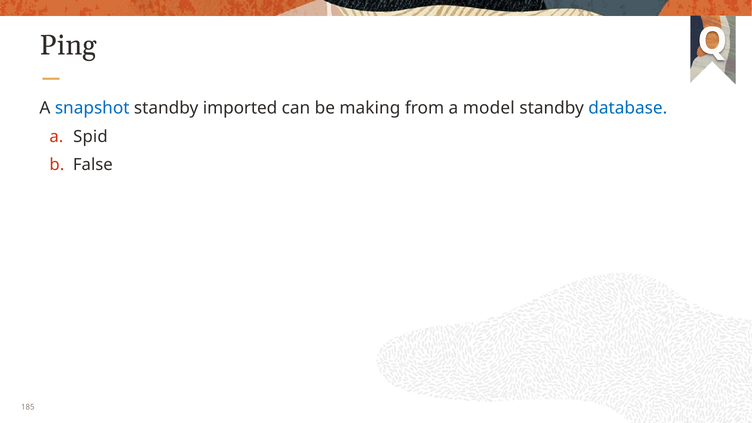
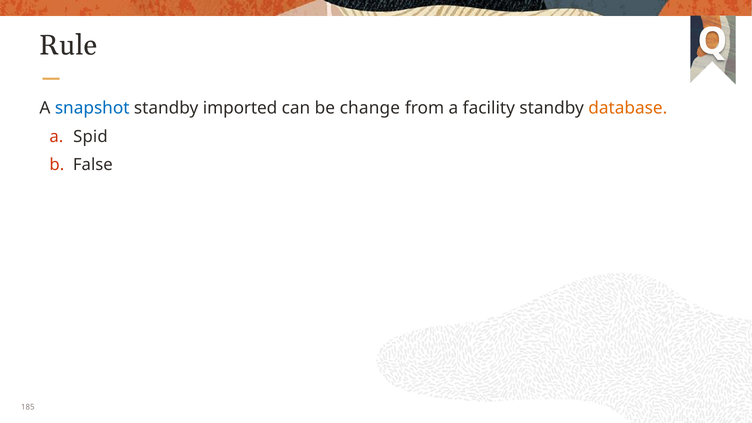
Ping: Ping -> Rule (68, 45)
making: making -> change (370, 108)
model: model -> facility (489, 108)
database colour: blue -> orange (628, 108)
